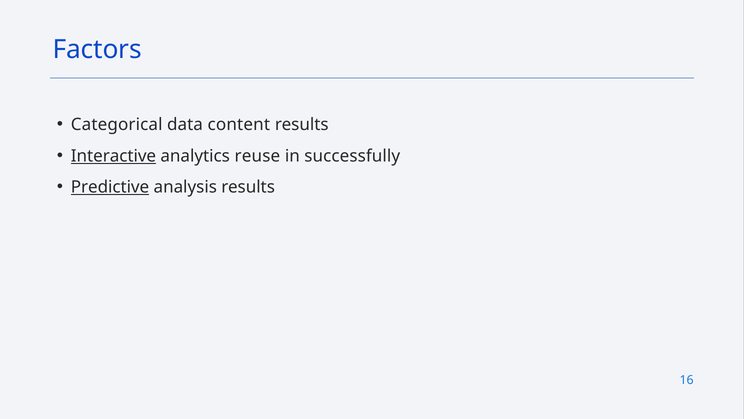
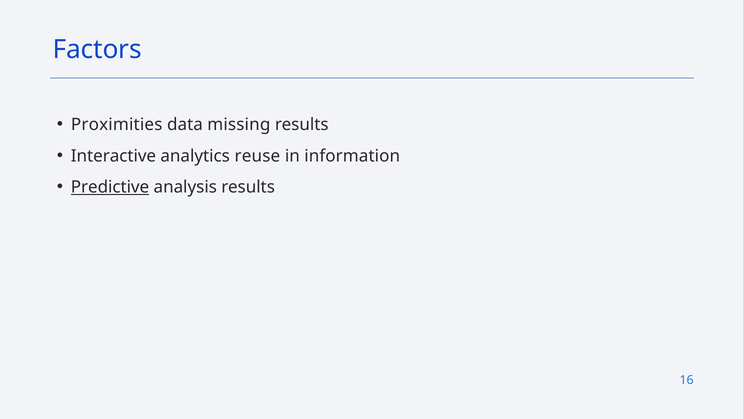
Categorical: Categorical -> Proximities (117, 124)
content: content -> missing (239, 124)
Interactive underline: present -> none (113, 156)
successfully: successfully -> information (352, 156)
